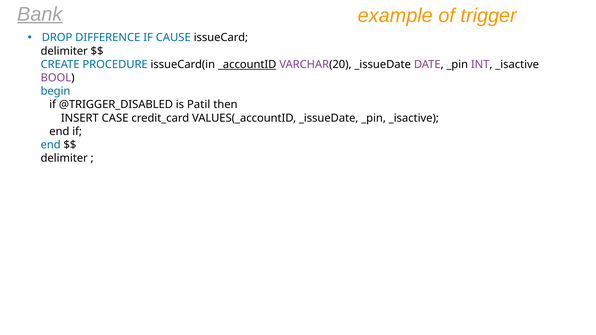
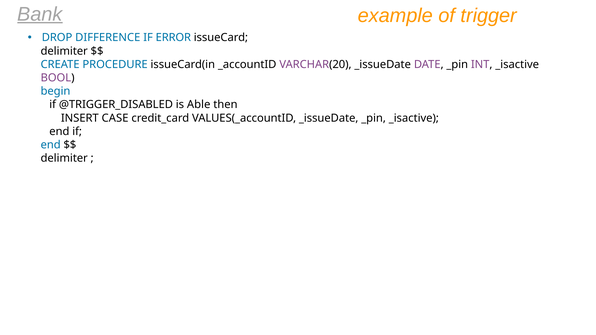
CAUSE: CAUSE -> ERROR (173, 38)
_accountID underline: present -> none (247, 64)
Patil: Patil -> Able (199, 105)
